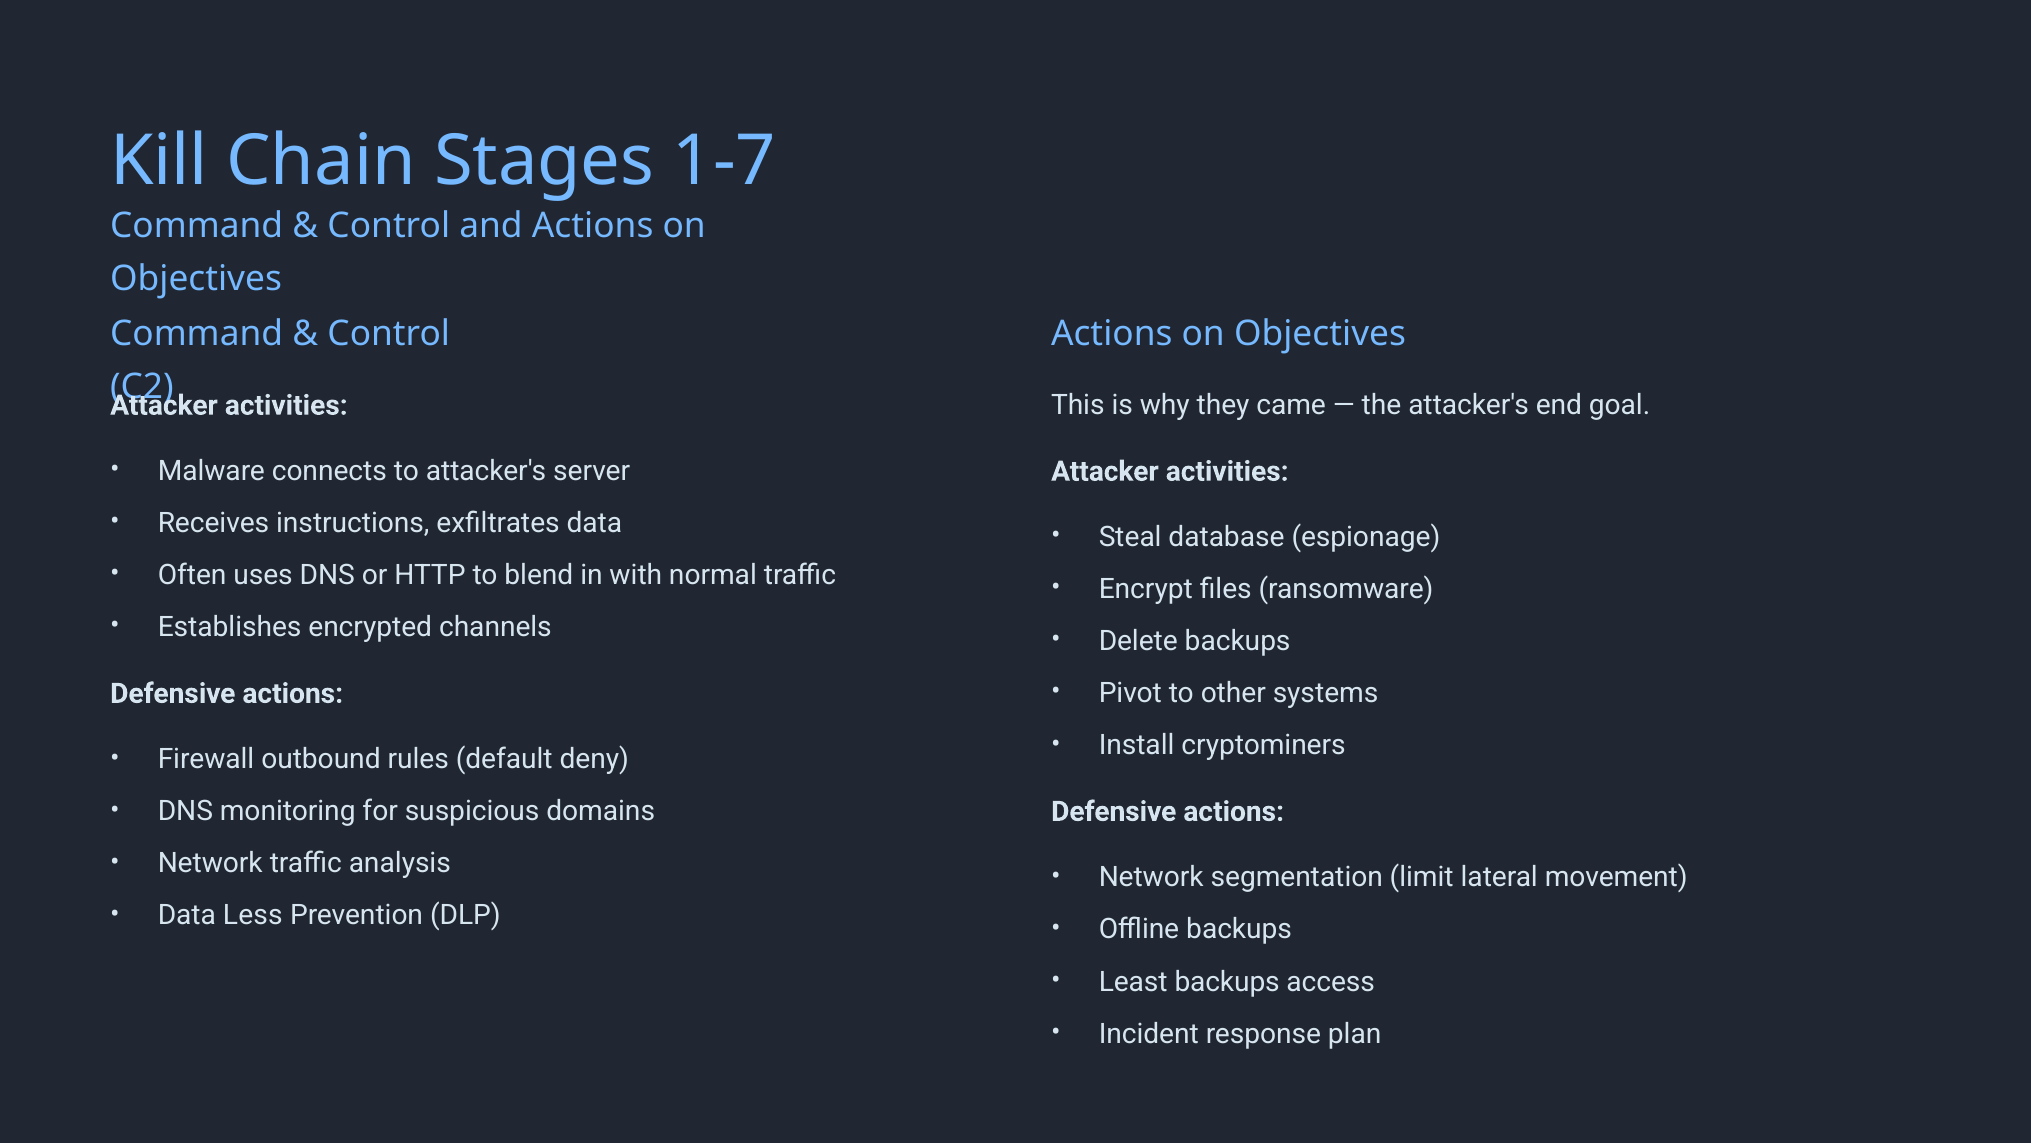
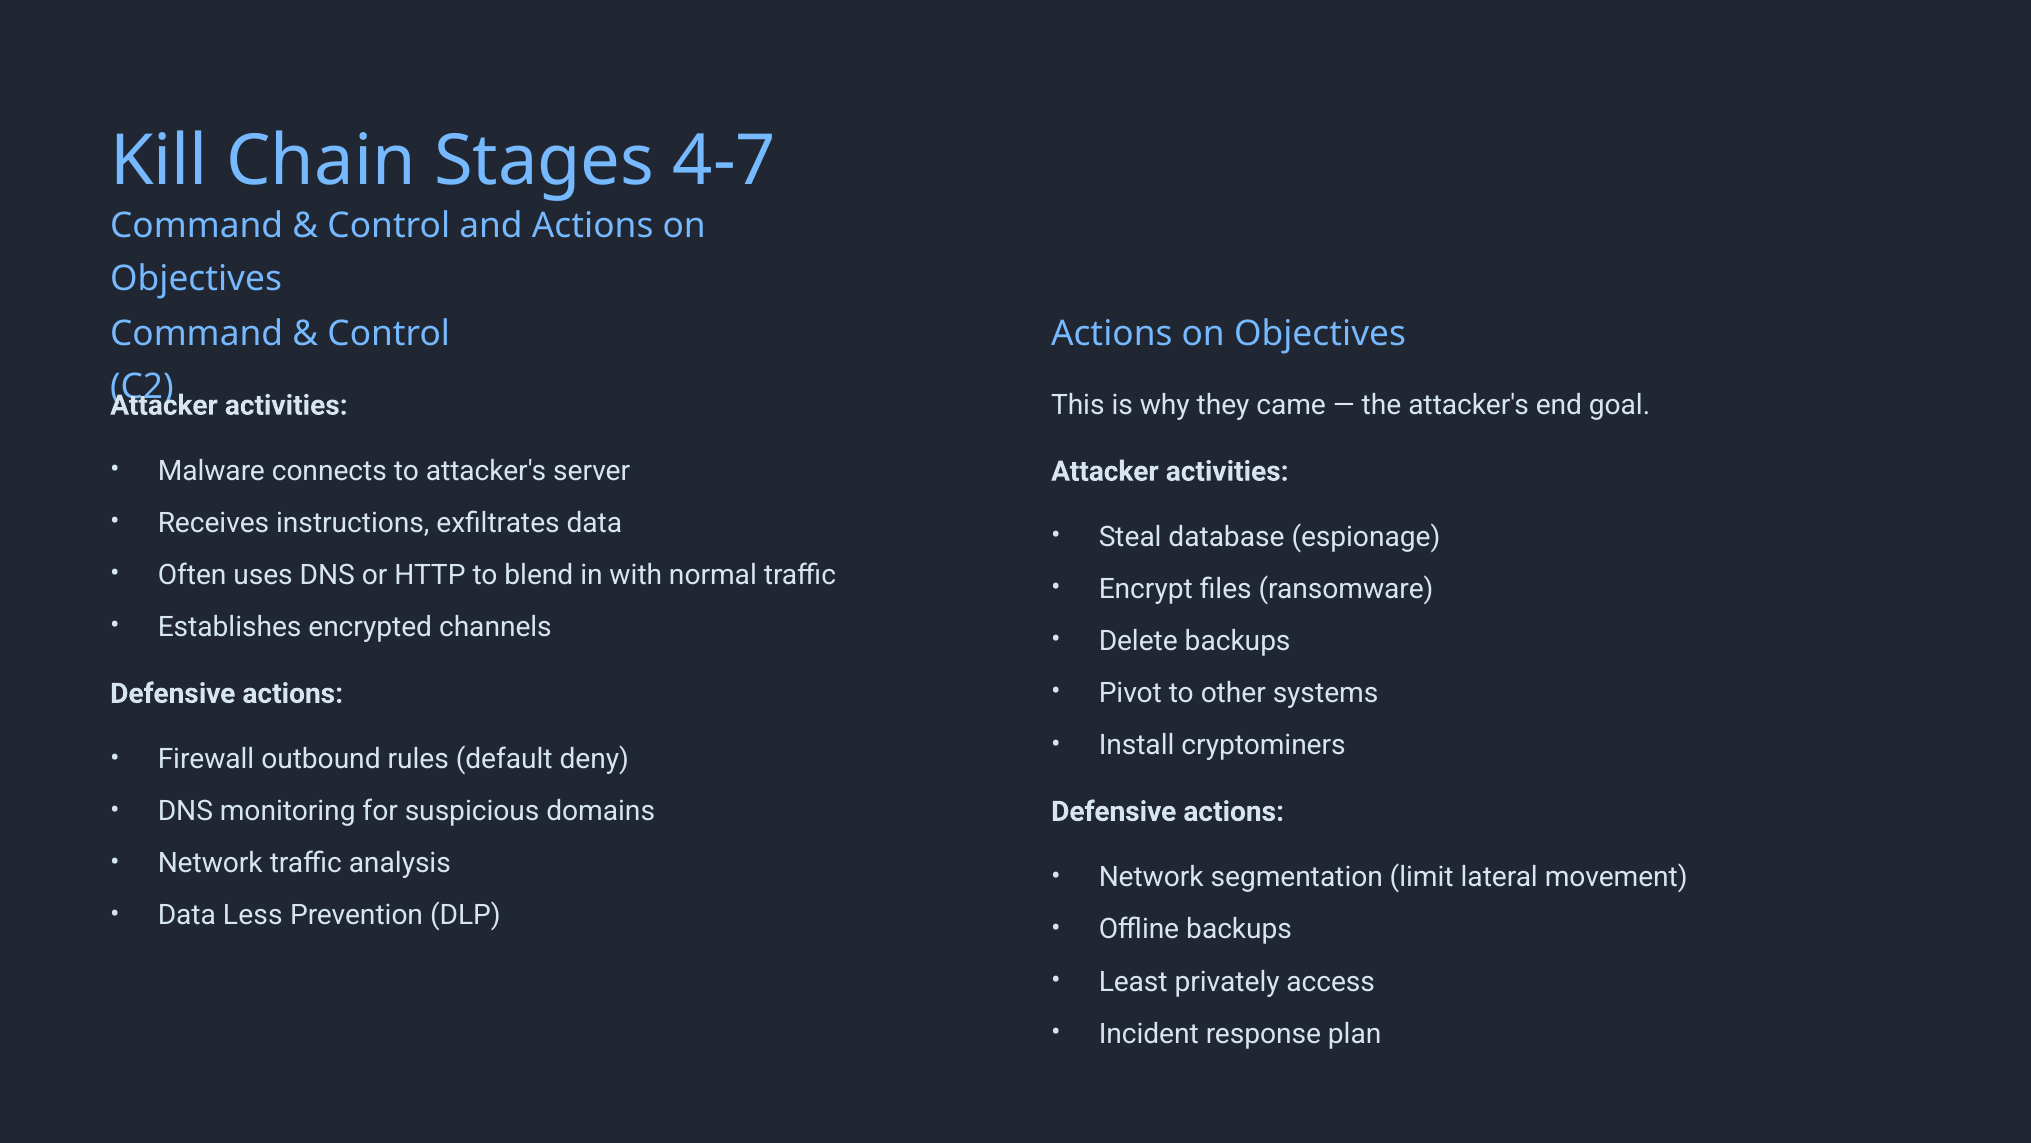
1-7: 1-7 -> 4-7 (724, 161)
Least backups: backups -> privately (1227, 981)
